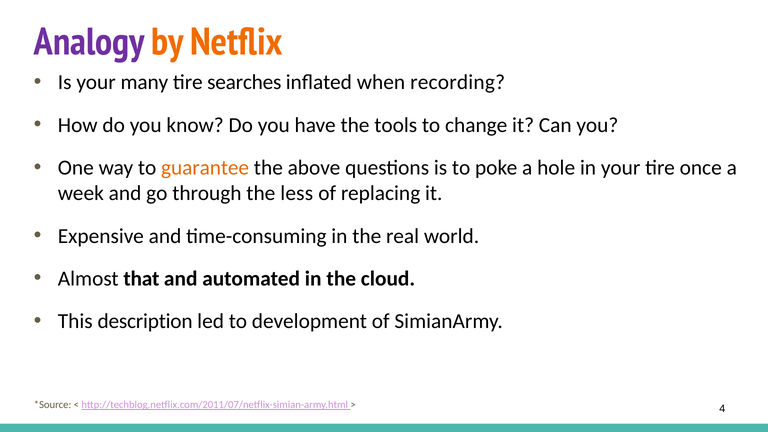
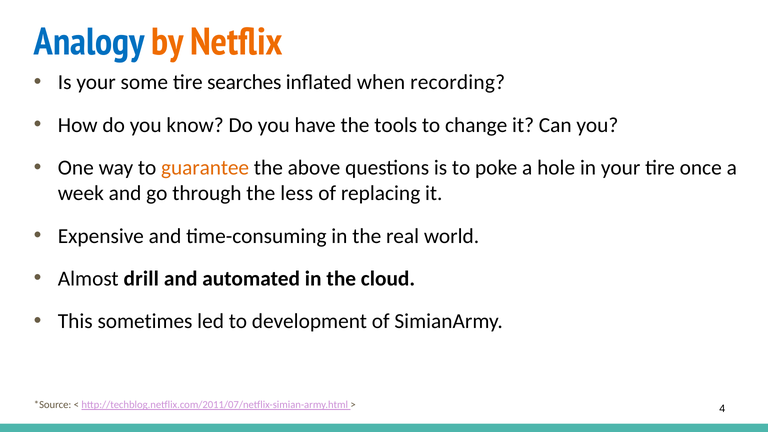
Analogy colour: purple -> blue (89, 42)
many: many -> some (144, 82)
that: that -> drill (141, 279)
description: description -> sometimes (145, 321)
